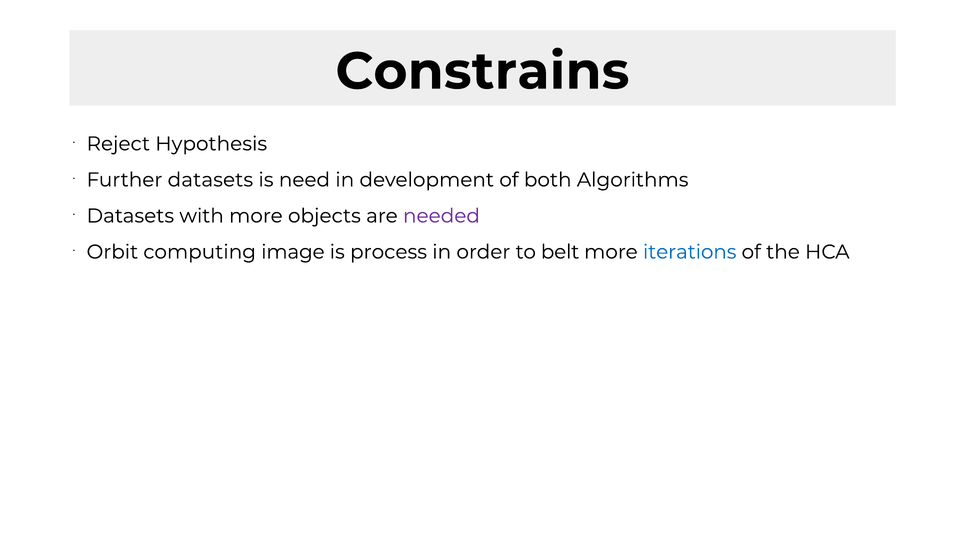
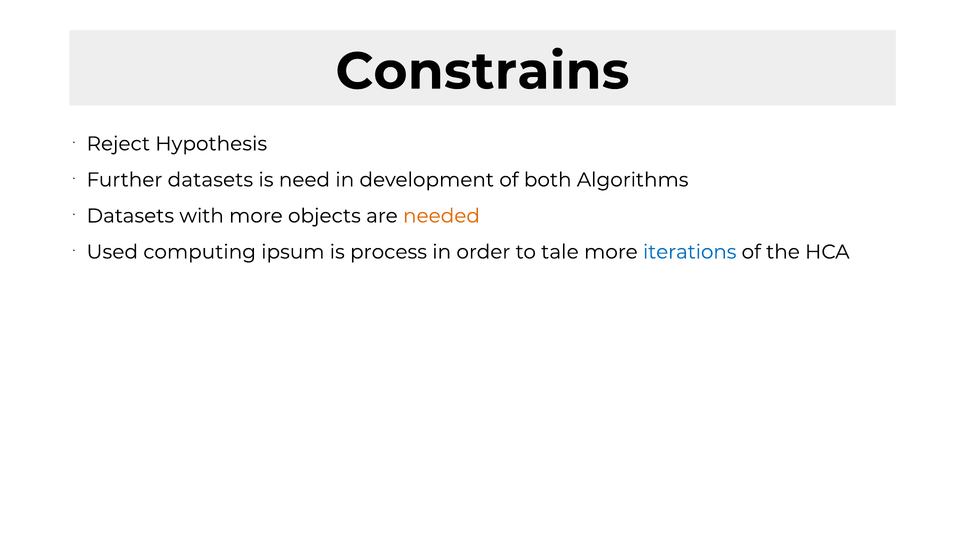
needed colour: purple -> orange (441, 216)
Orbit: Orbit -> Used (112, 252)
image: image -> ipsum (293, 252)
belt: belt -> tale (560, 252)
